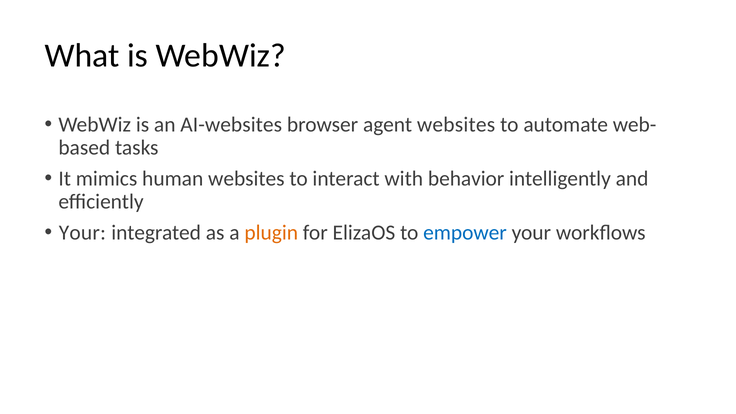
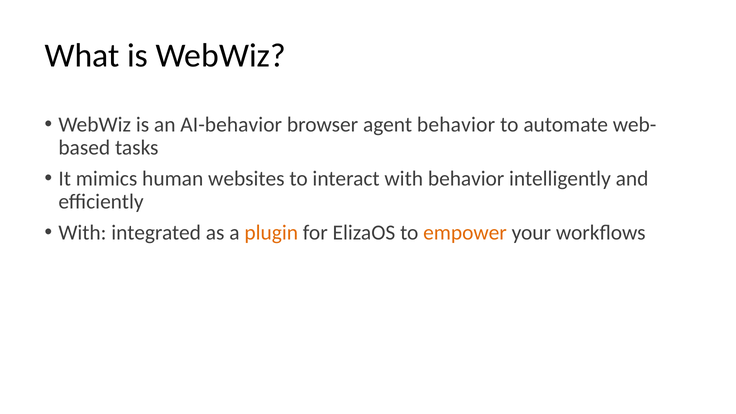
AI-websites: AI-websites -> AI-behavior (231, 124)
agent websites: websites -> behavior (456, 124)
Your: Your -> With (82, 233)
empower colour: blue -> orange (465, 233)
